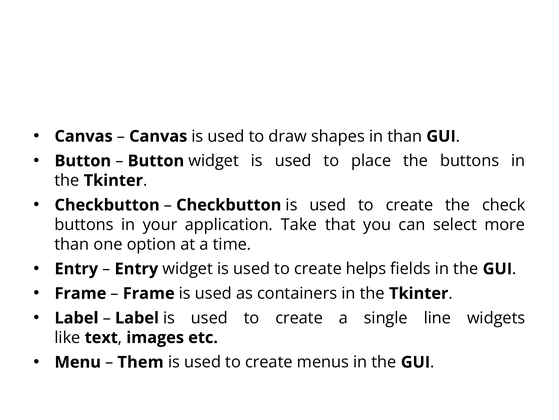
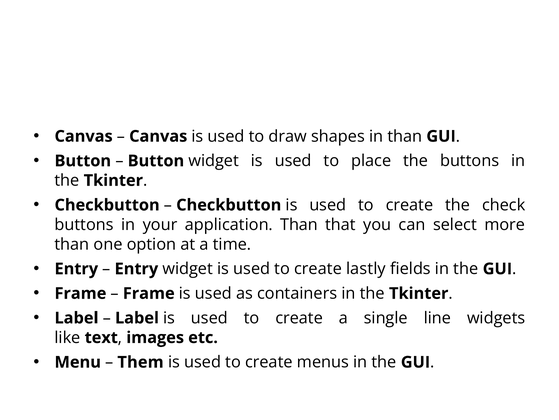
application Take: Take -> Than (299, 224)
helps: helps -> lastly (366, 268)
